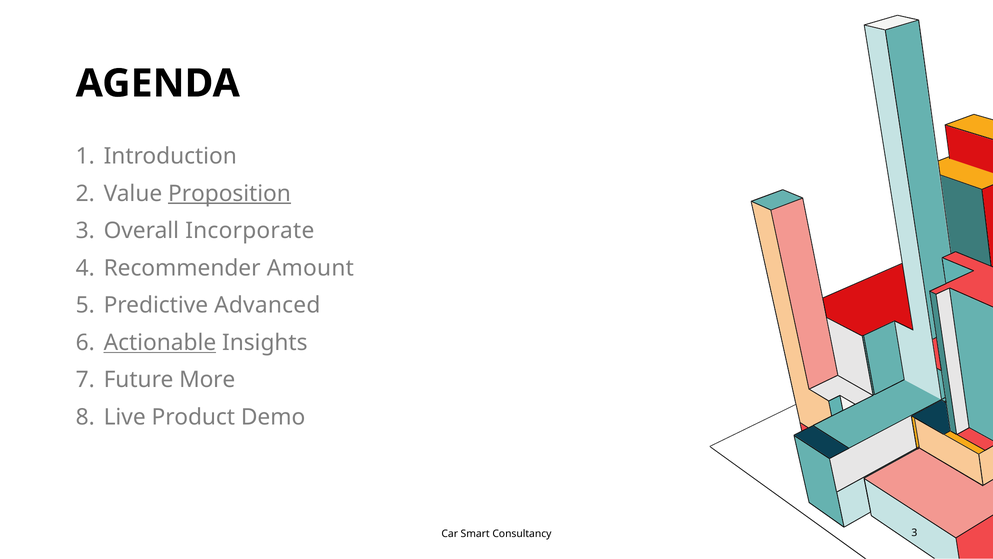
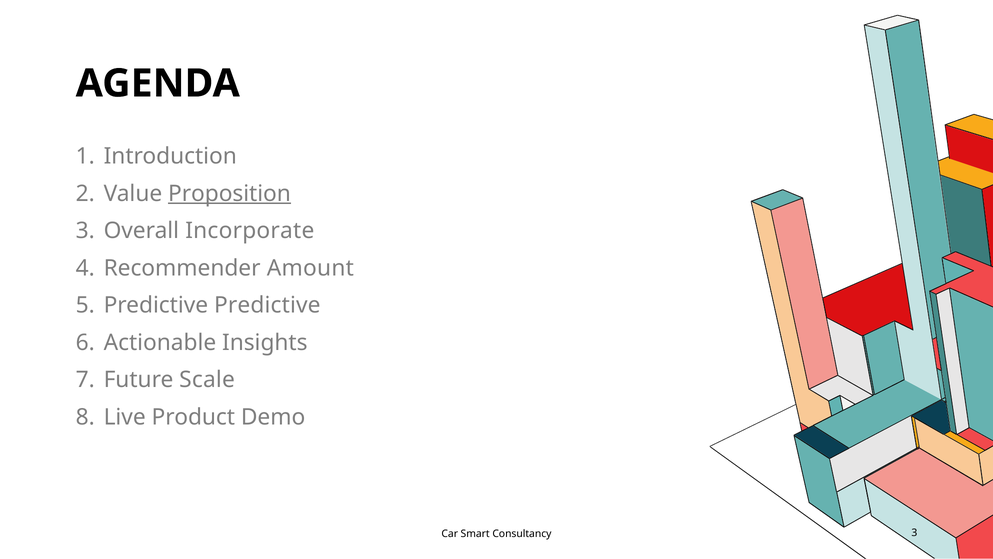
Predictive Advanced: Advanced -> Predictive (267, 305)
Actionable underline: present -> none (160, 342)
More: More -> Scale (207, 380)
